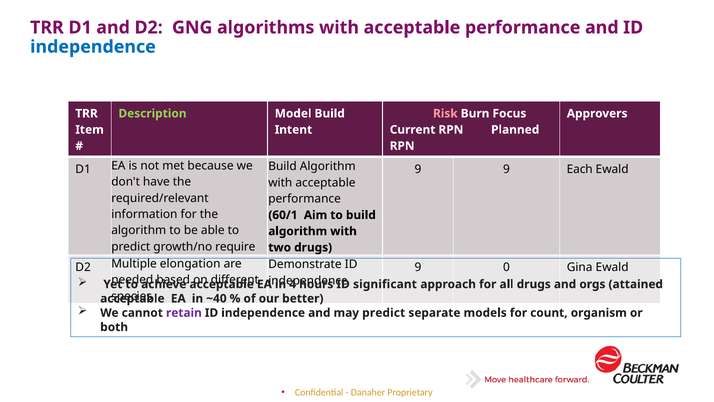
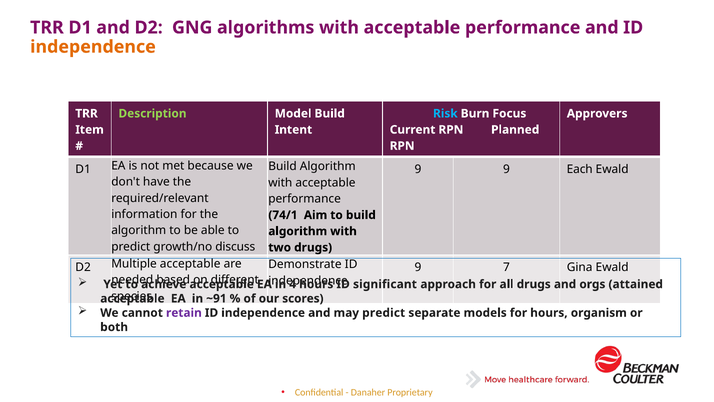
independence colour: blue -> orange (93, 47)
Risk colour: pink -> light blue (445, 113)
60/1: 60/1 -> 74/1 (283, 215)
require: require -> discuss (235, 247)
Multiple elongation: elongation -> acceptable (190, 263)
0: 0 -> 7 (506, 267)
~40: ~40 -> ~91 (216, 298)
better: better -> scores (303, 298)
for count: count -> hours (549, 313)
